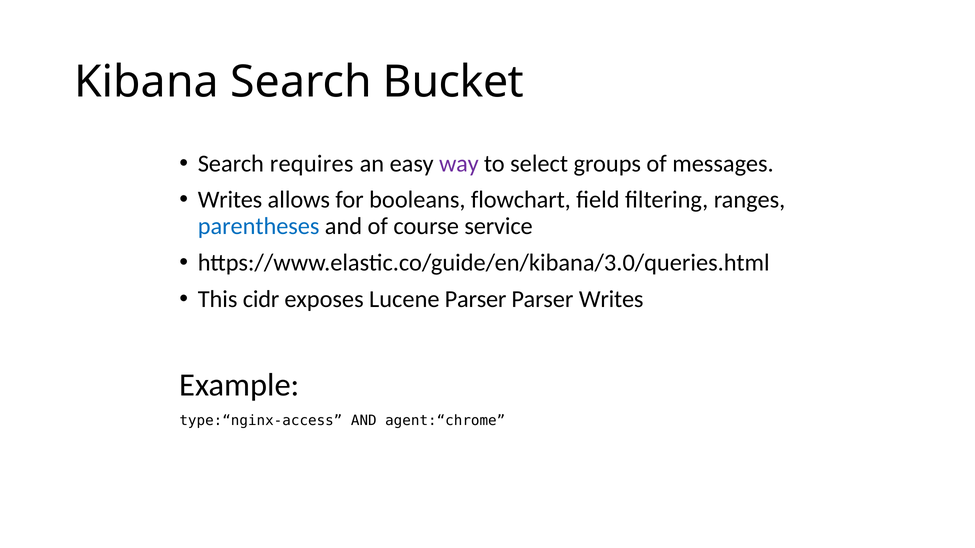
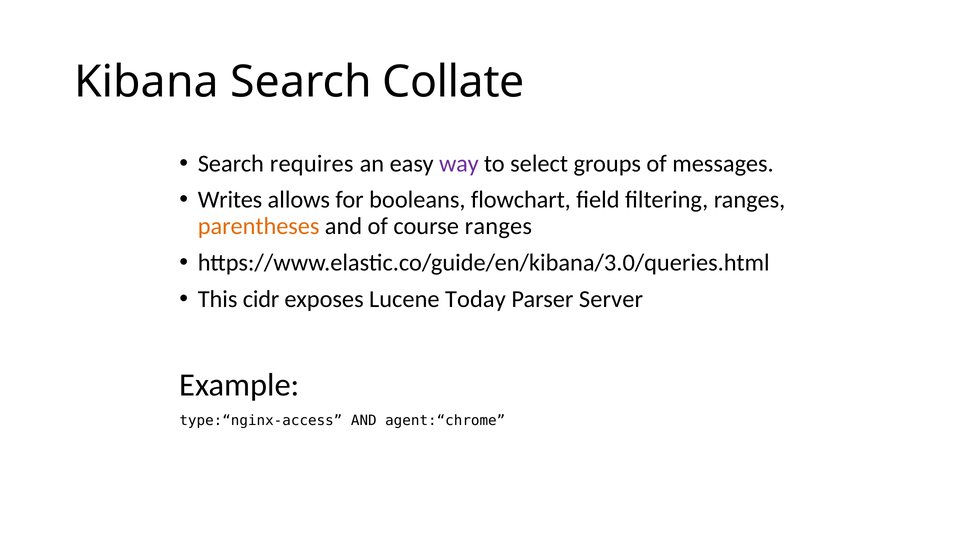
Bucket: Bucket -> Collate (453, 82)
parentheses colour: blue -> orange (259, 226)
course service: service -> ranges (498, 226)
Lucene Parser: Parser -> Today (475, 299)
Parser Writes: Writes -> Server (611, 299)
